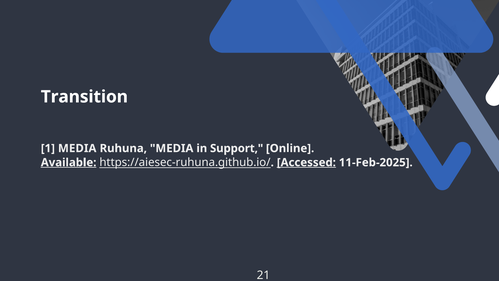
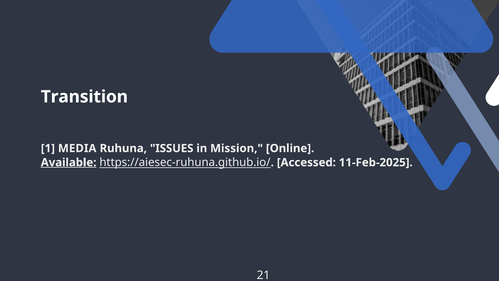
Ruhuna MEDIA: MEDIA -> ISSUES (172, 148)
Support: Support -> Mission (237, 148)
Accessed underline: present -> none (306, 162)
